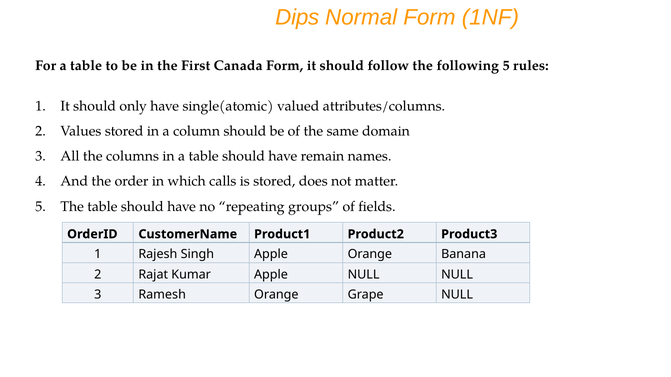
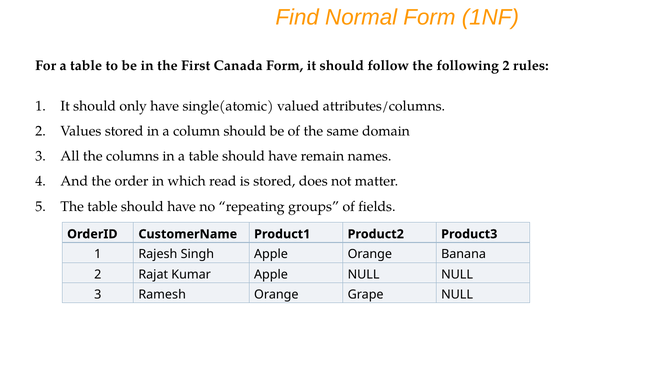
Dips: Dips -> Find (297, 17)
following 5: 5 -> 2 (506, 66)
calls: calls -> read (223, 182)
